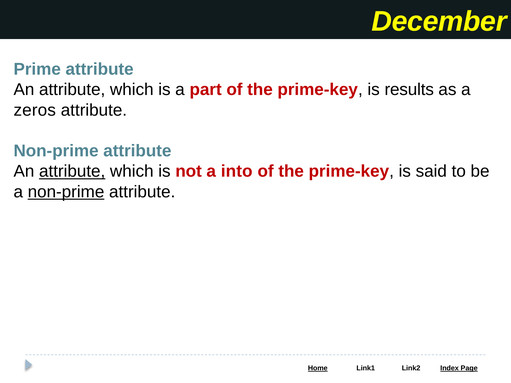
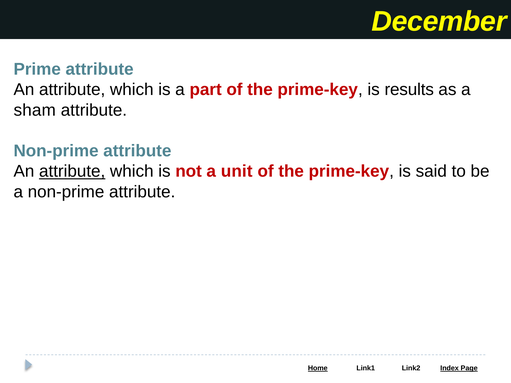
zeros: zeros -> sham (35, 110)
into: into -> unit (237, 171)
non-prime underline: present -> none (66, 192)
